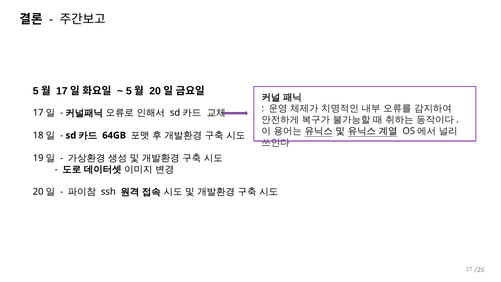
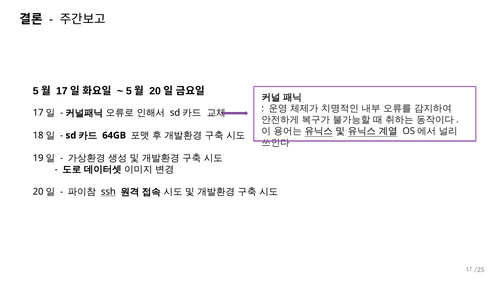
ssh underline: none -> present (108, 192)
